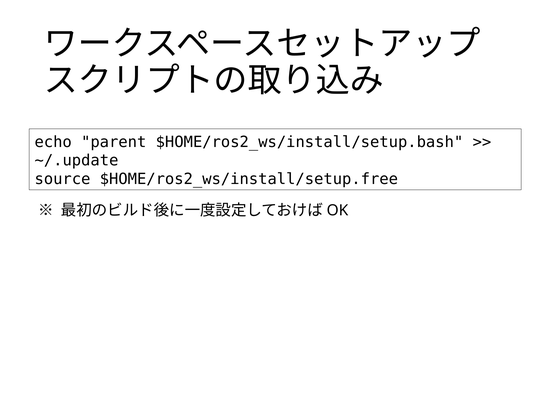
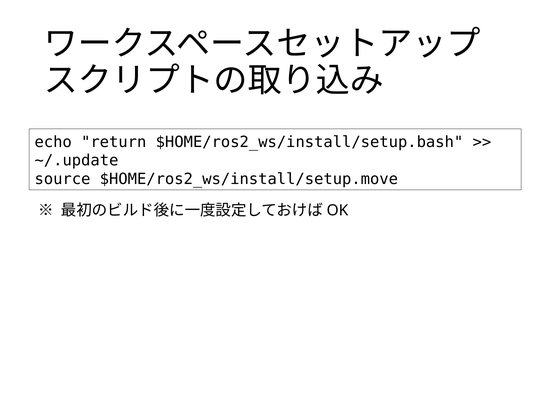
parent: parent -> return (114, 142)
$HOME/ros2_ws/install/setup.free: $HOME/ros2_ws/install/setup.free -> $HOME/ros2_ws/install/setup.move (249, 179)
